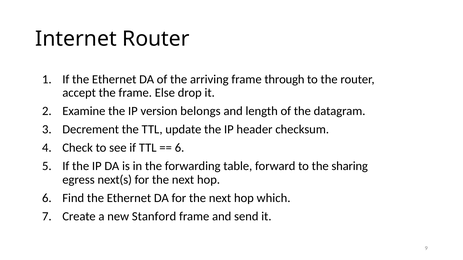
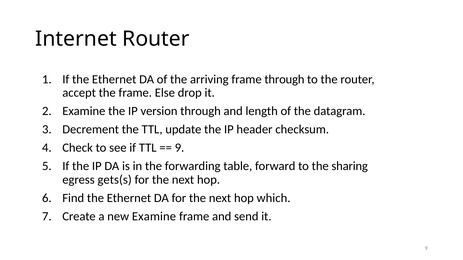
version belongs: belongs -> through (201, 111)
6: 6 -> 9 (180, 148)
next(s: next(s -> gets(s (115, 180)
new Stanford: Stanford -> Examine (154, 217)
